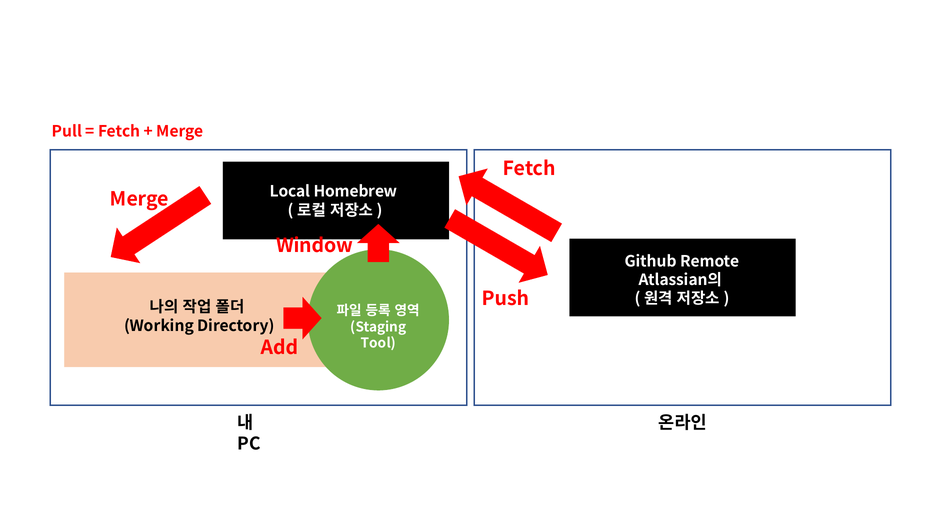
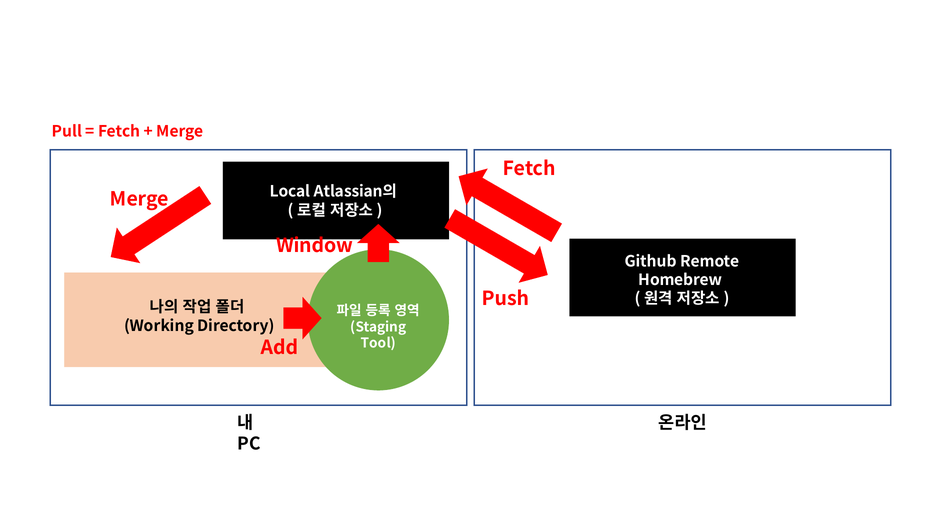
Homebrew: Homebrew -> Atlassian의 (356, 192)
Atlassian의: Atlassian의 -> Homebrew (680, 280)
